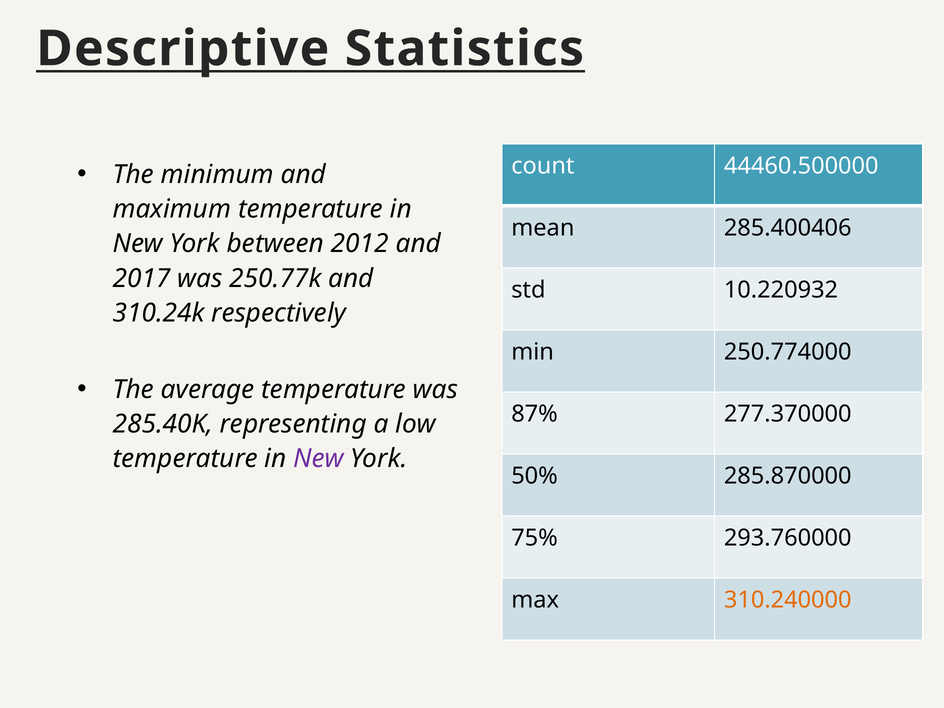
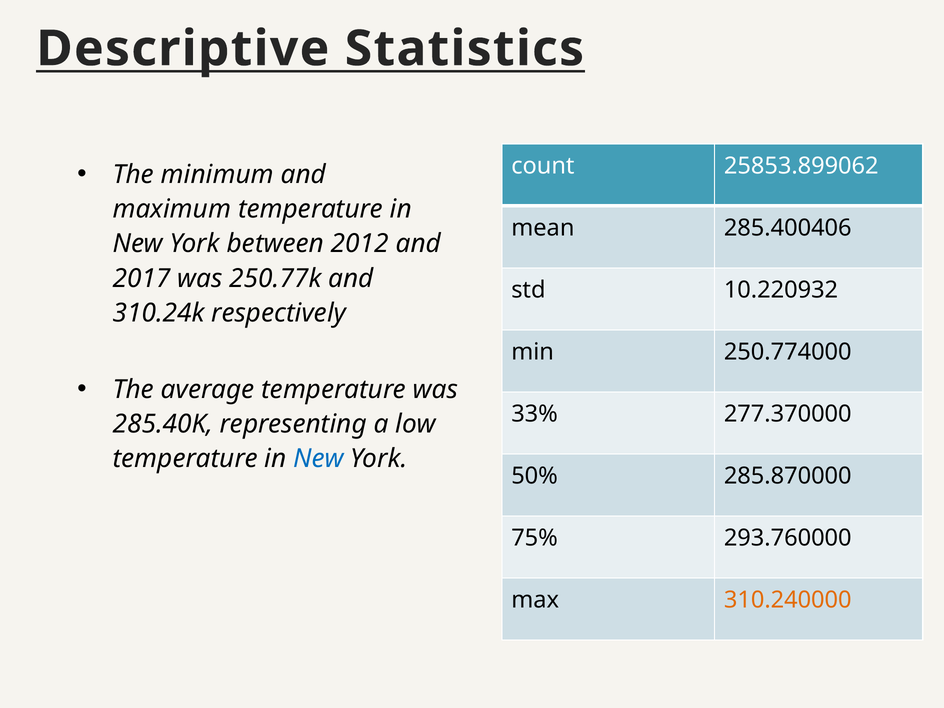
44460.500000: 44460.500000 -> 25853.899062 (801, 166)
87%: 87% -> 33% (535, 414)
New colour: purple -> blue (318, 459)
